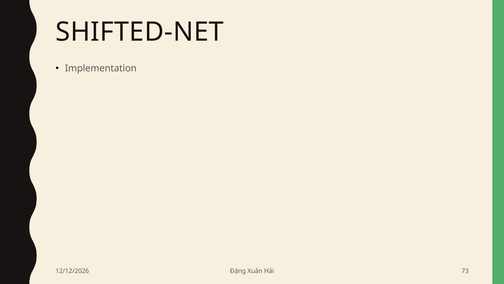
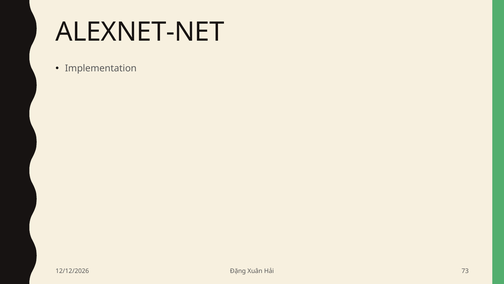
SHIFTED-NET: SHIFTED-NET -> ALEXNET-NET (140, 32)
